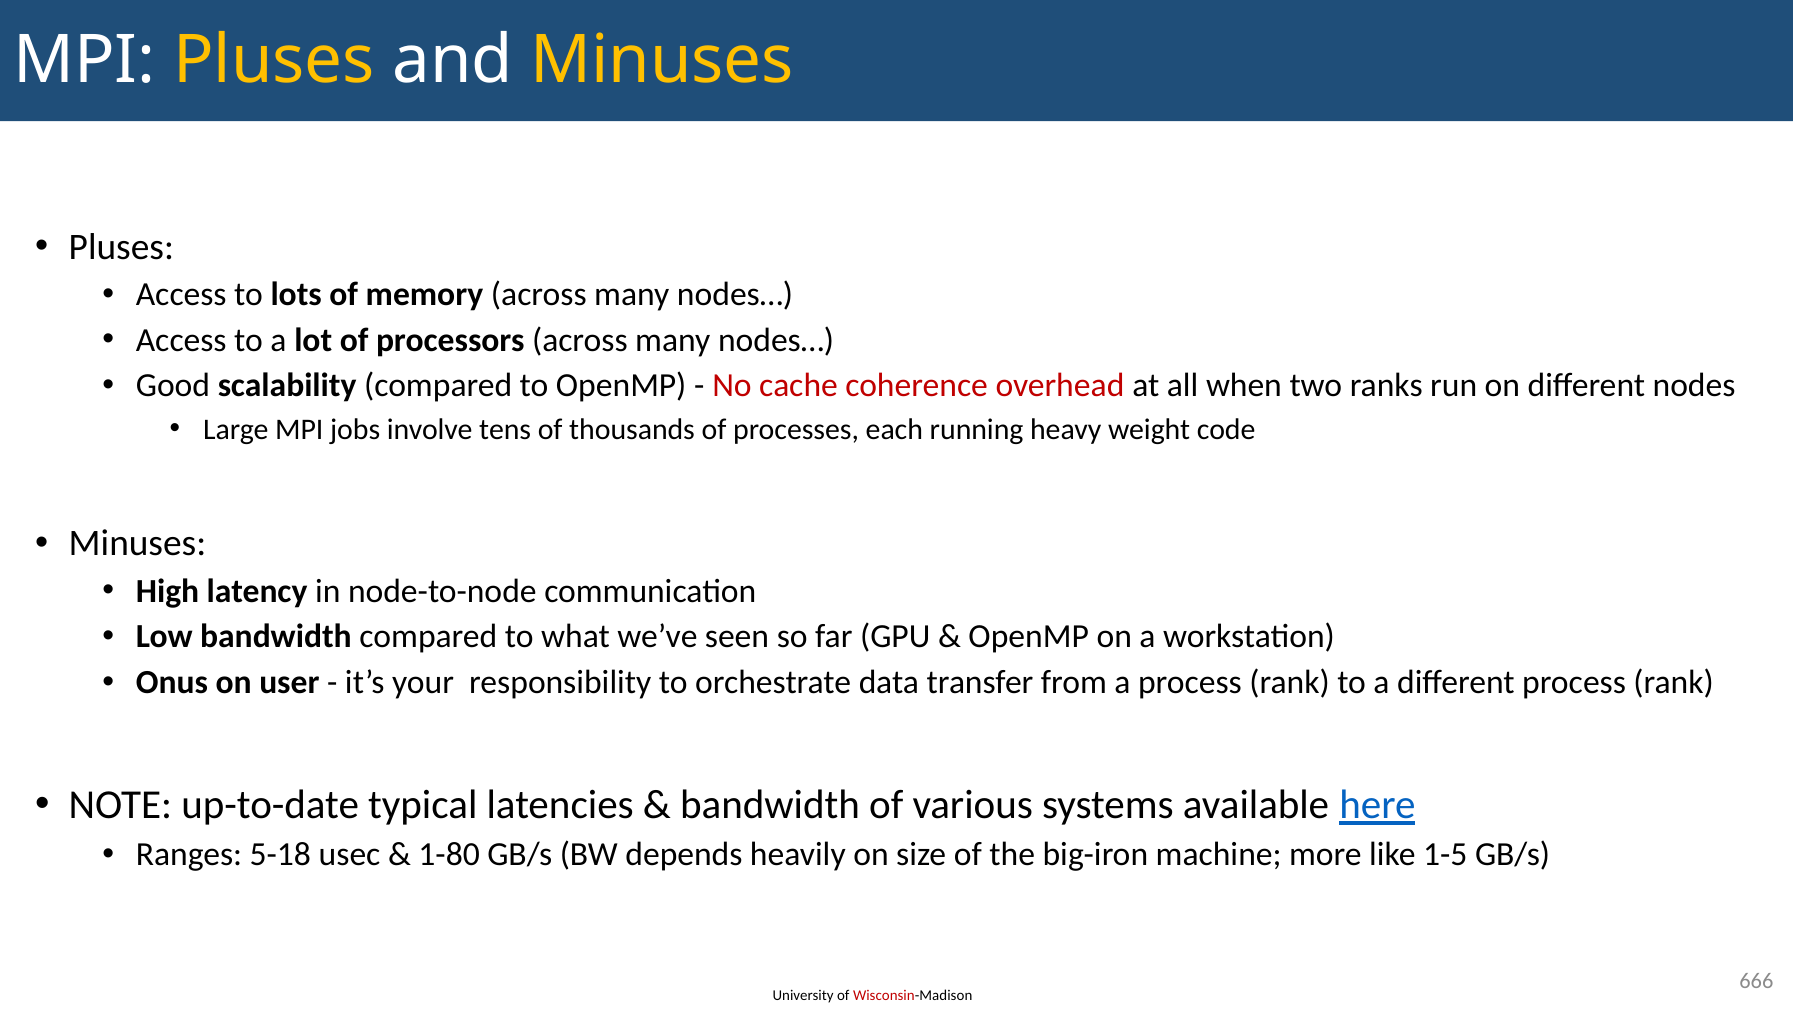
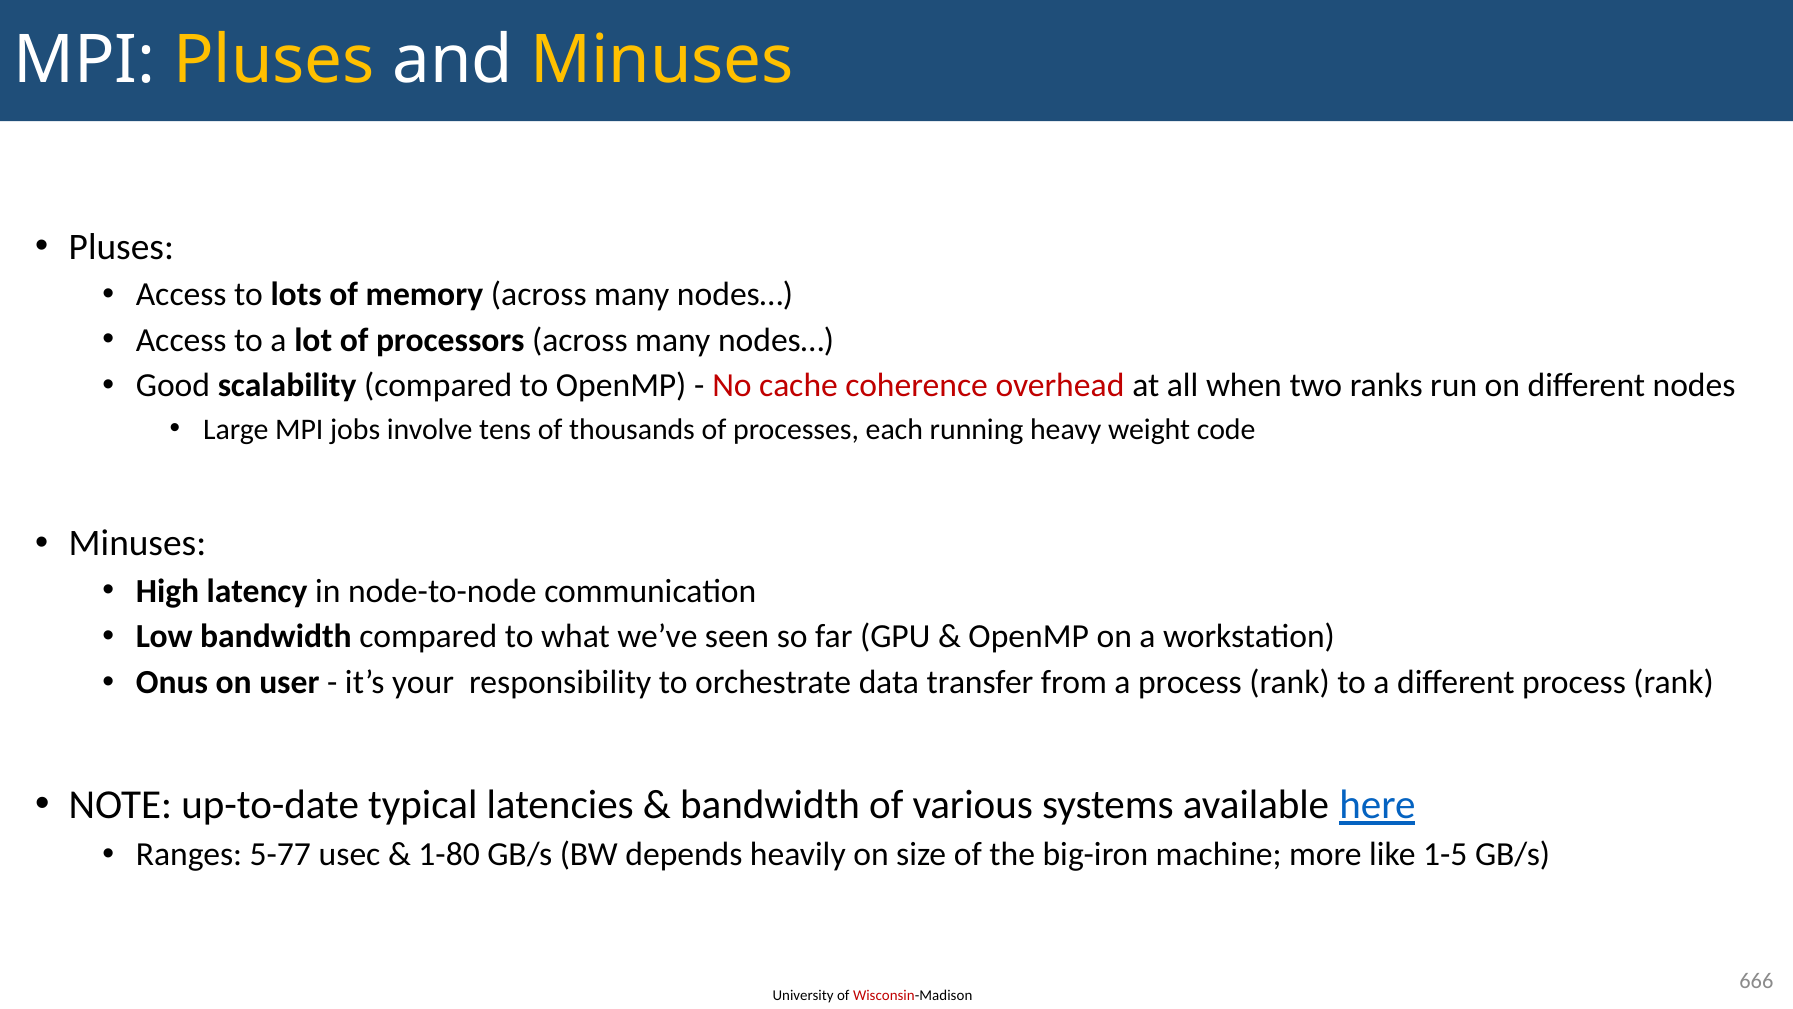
5-18: 5-18 -> 5-77 (280, 854)
